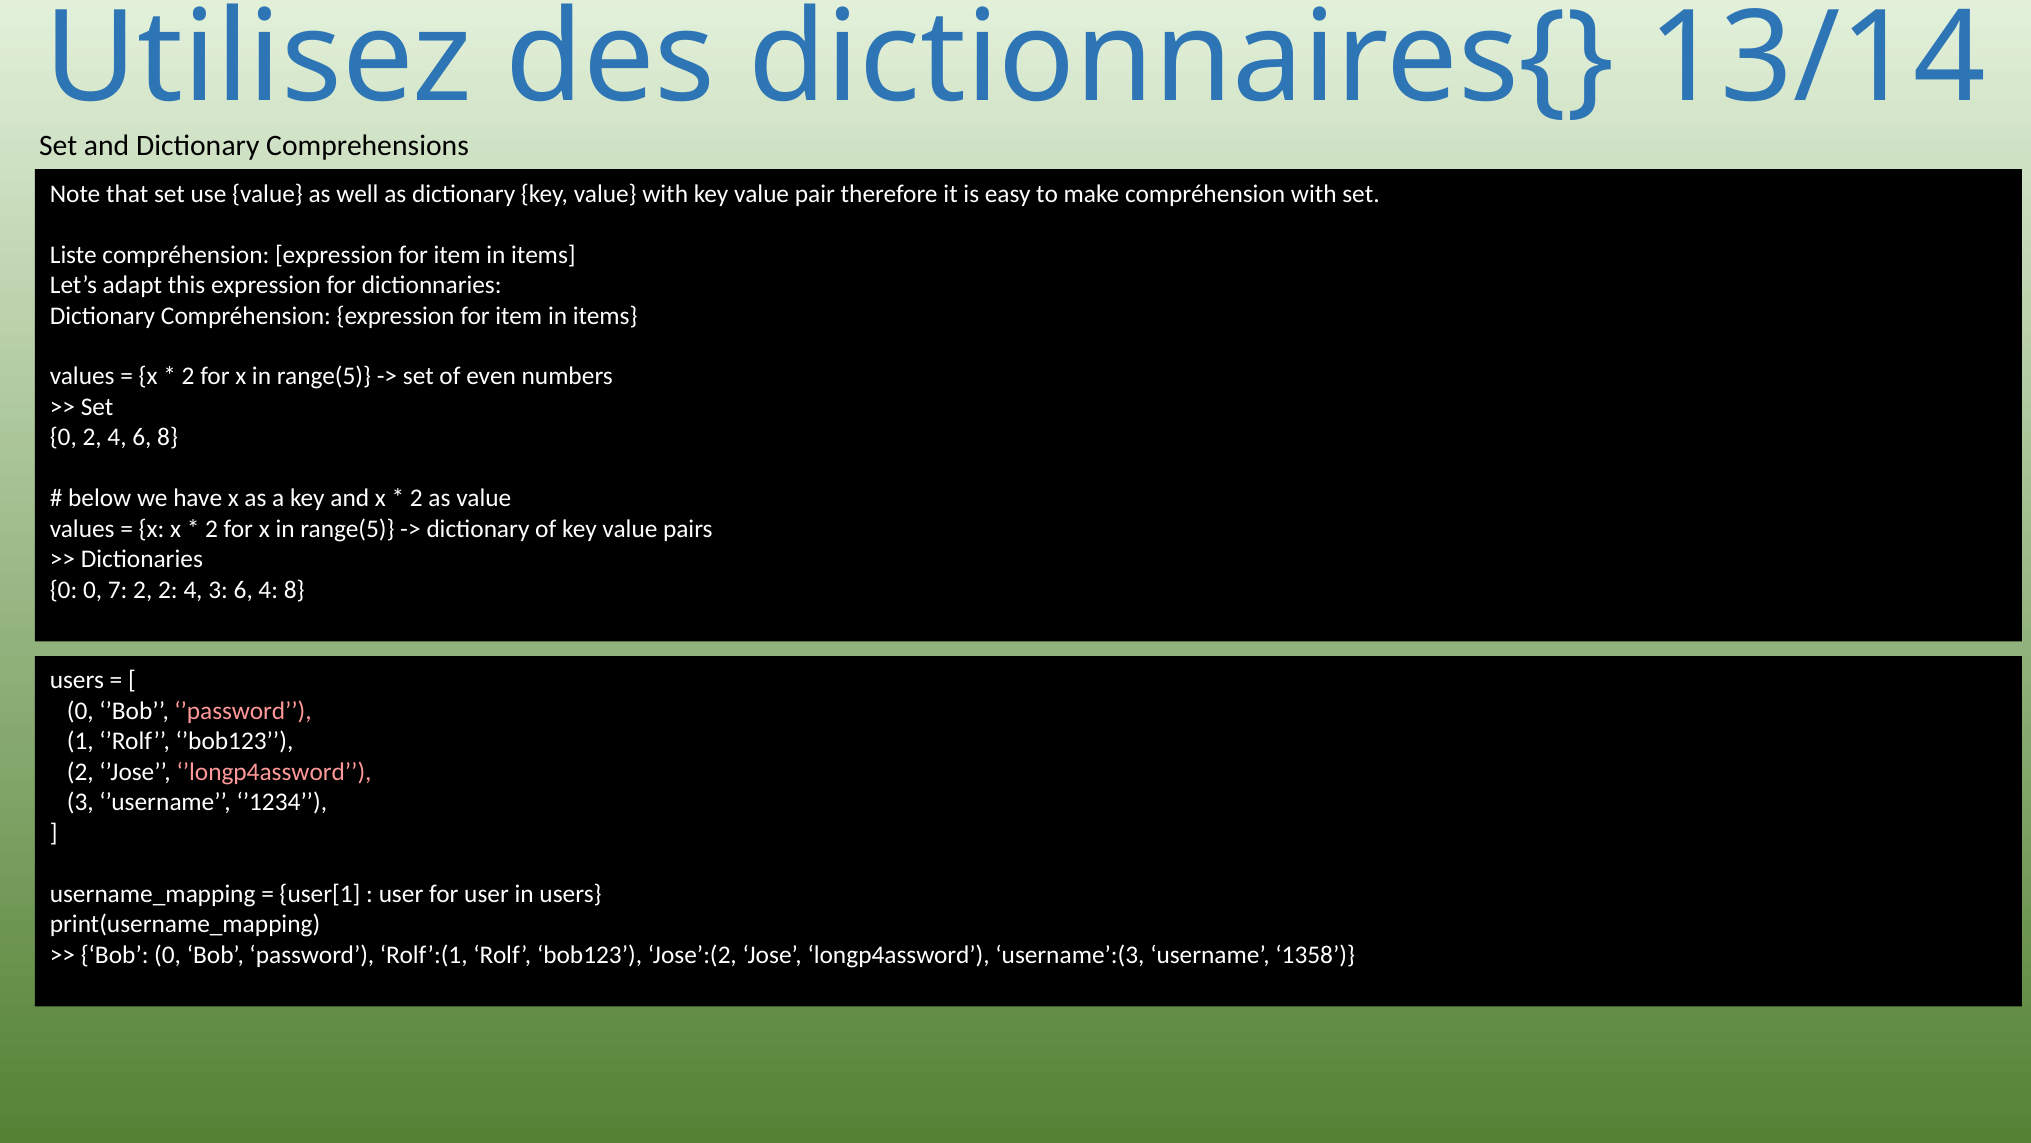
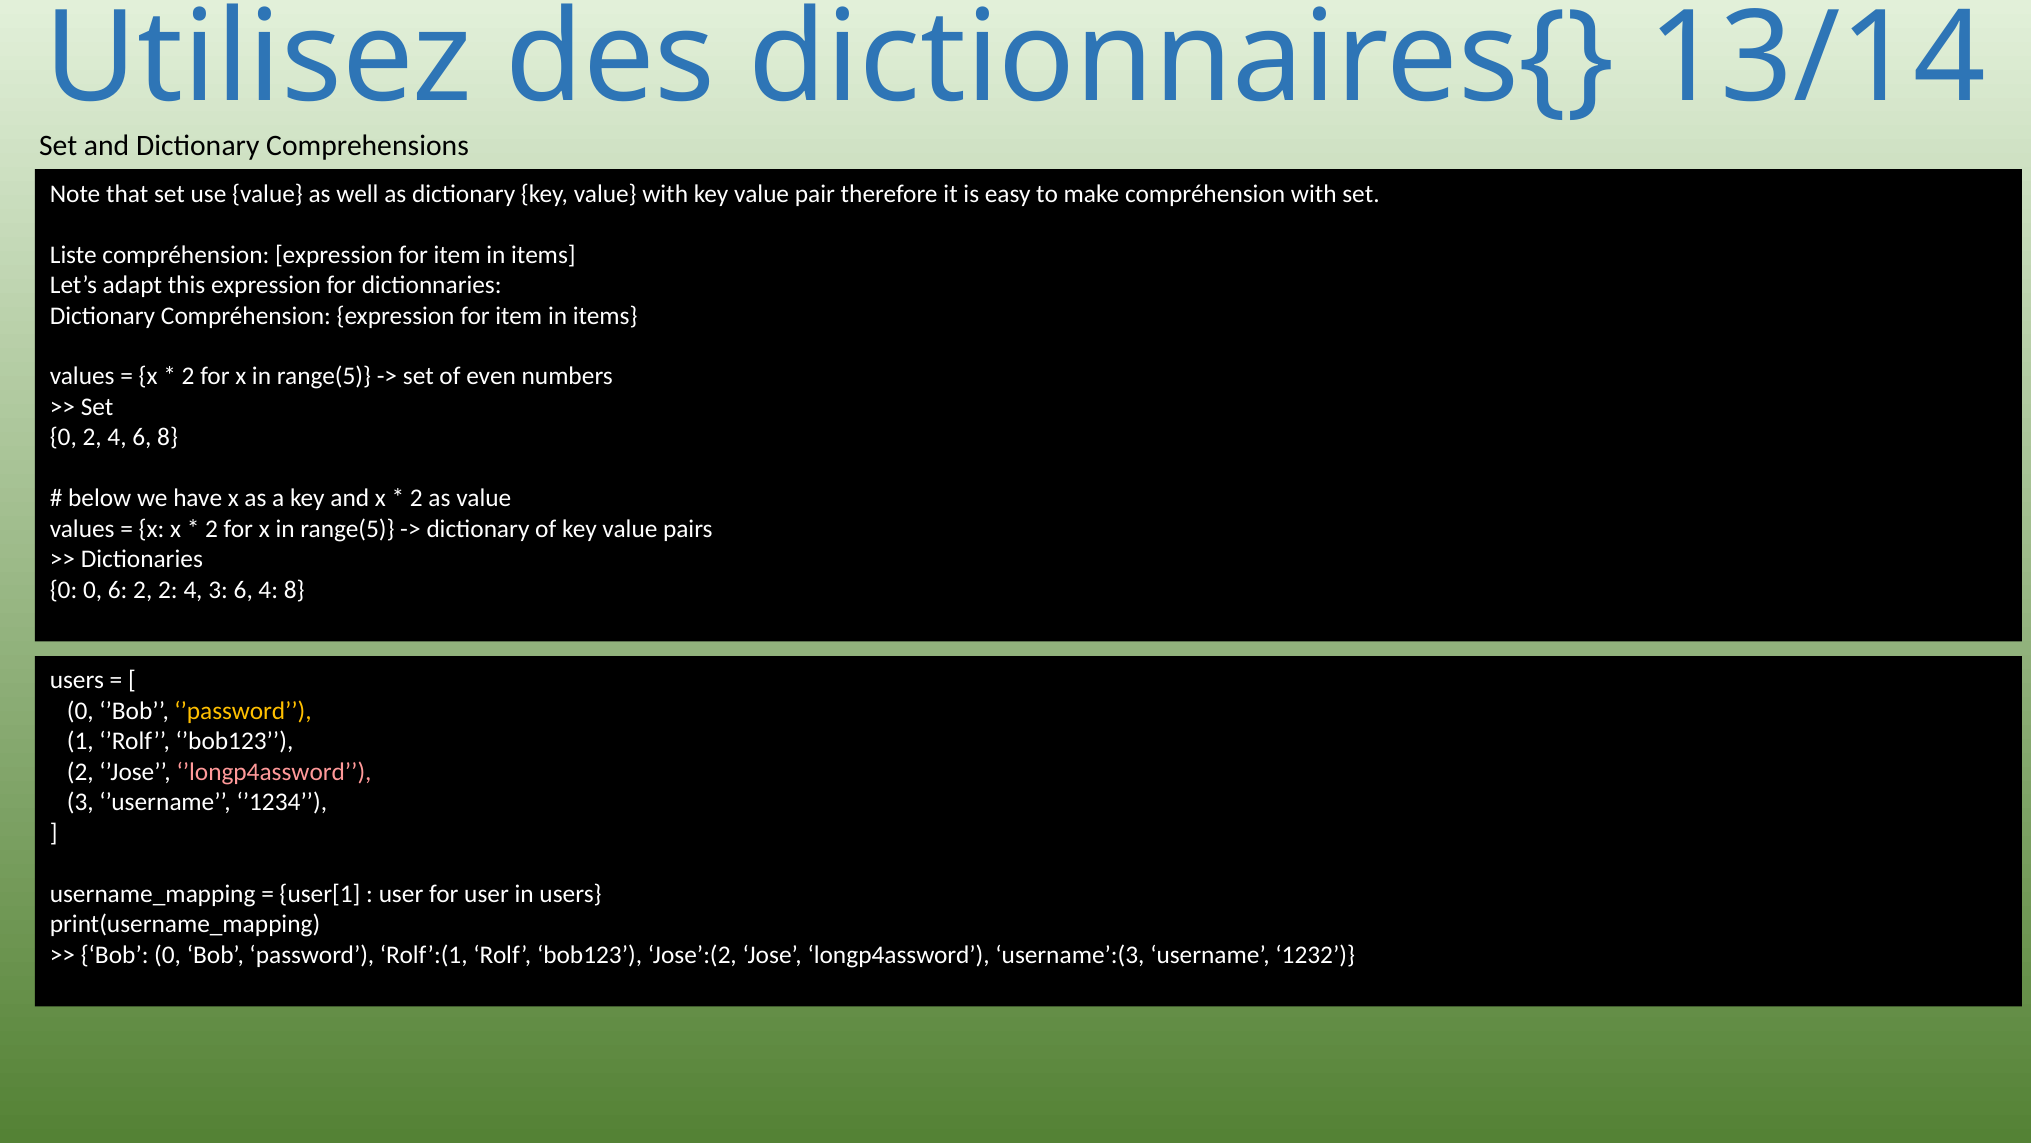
0 7: 7 -> 6 (118, 590)
’password colour: pink -> yellow (243, 711)
1358: 1358 -> 1232 (1315, 954)
